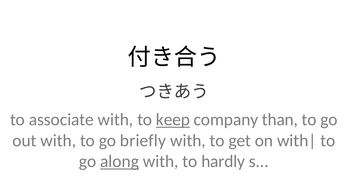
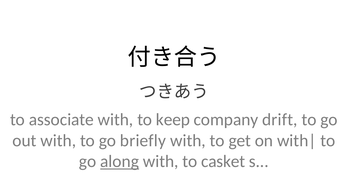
keep underline: present -> none (173, 120)
than: than -> drift (280, 120)
hardly: hardly -> casket (223, 161)
